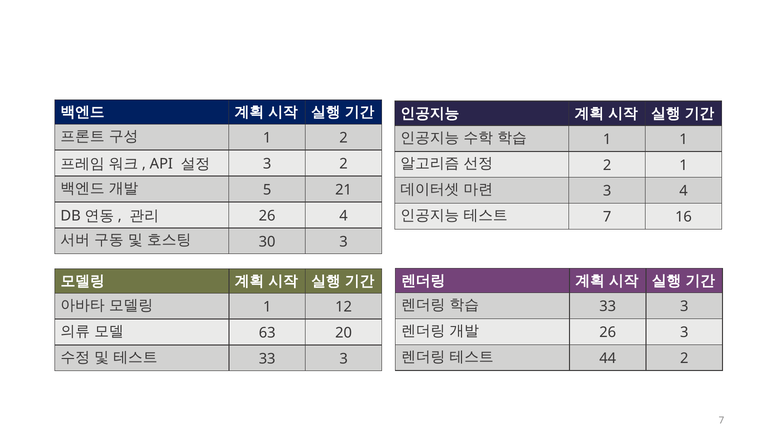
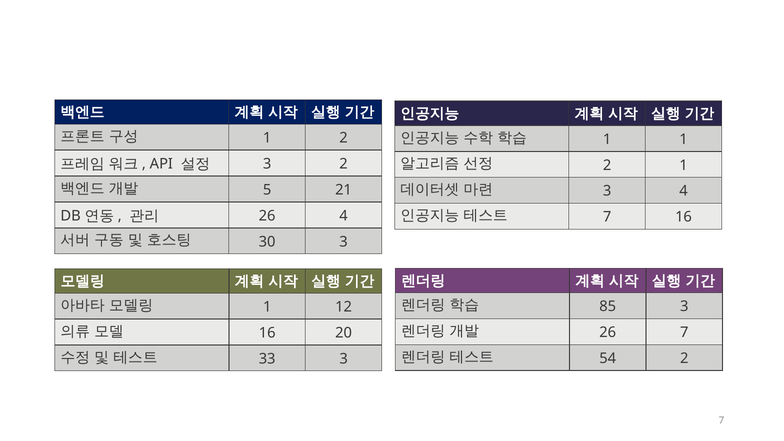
33: 33 -> 85 (608, 307)
26 3: 3 -> 7 (684, 333)
63: 63 -> 16 (267, 333)
44: 44 -> 54 (608, 358)
